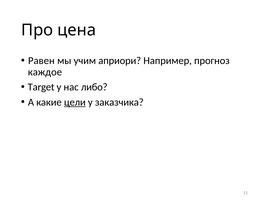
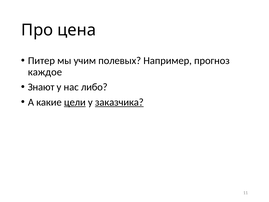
Равен: Равен -> Питер (41, 61)
априори: априори -> полевых (120, 61)
Target: Target -> Знают (41, 87)
заказчика underline: none -> present (119, 102)
